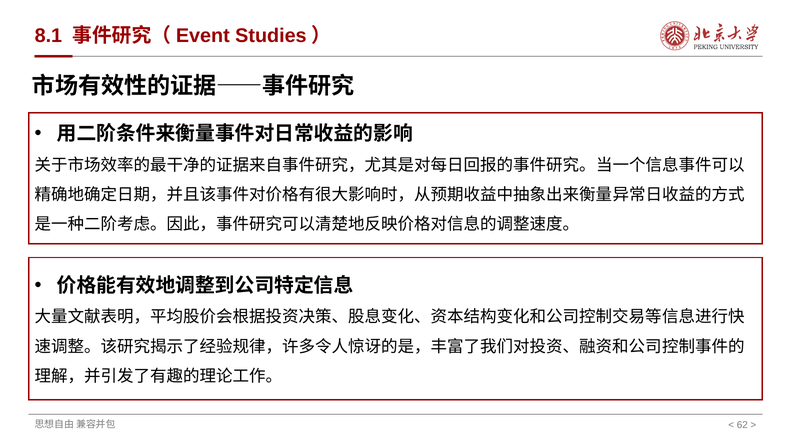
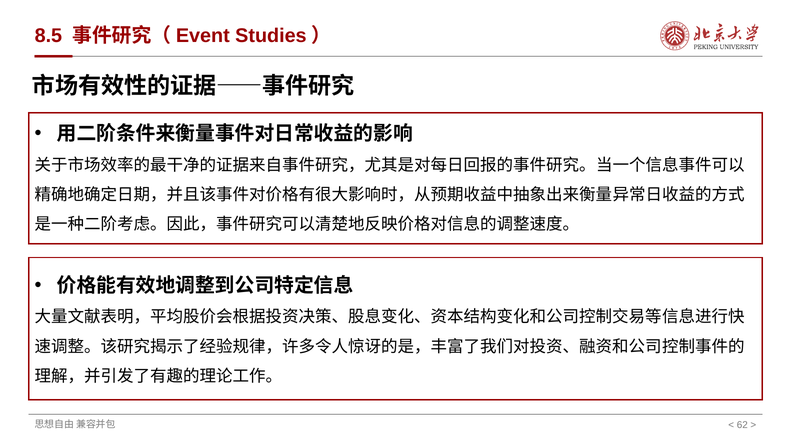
8.1: 8.1 -> 8.5 (48, 36)
